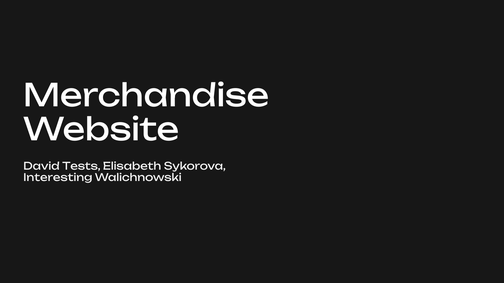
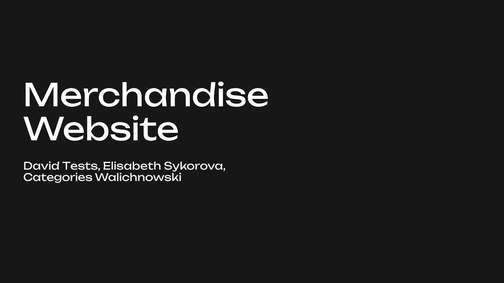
Interesting: Interesting -> Categories (58, 178)
